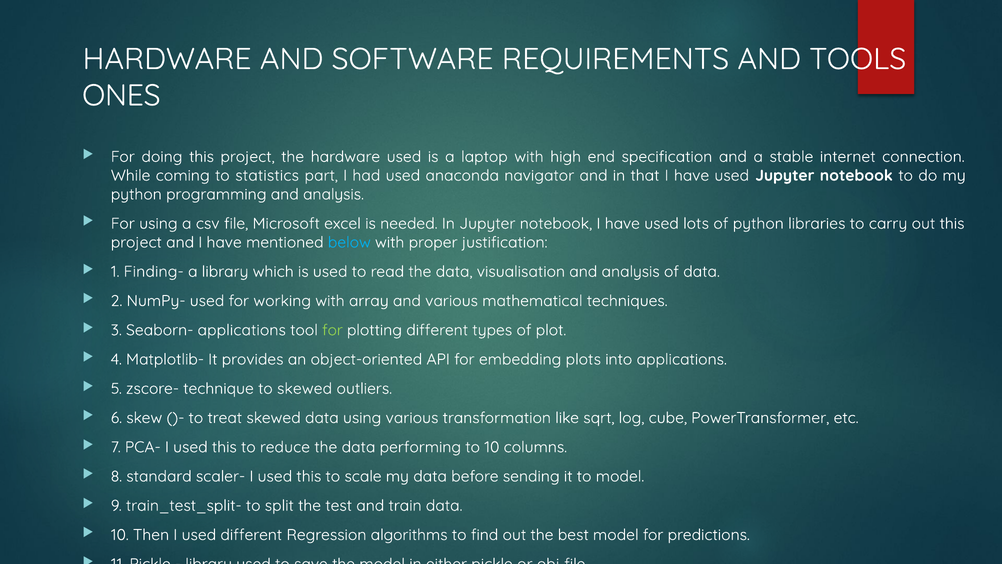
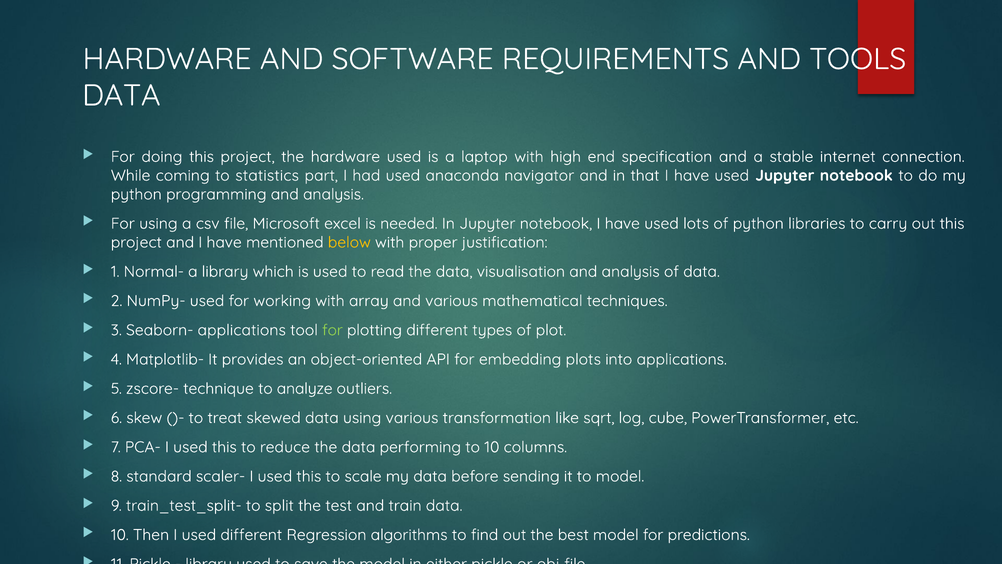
ONES: ONES -> DATA (121, 95)
below colour: light blue -> yellow (349, 242)
Finding-: Finding- -> Normal- (154, 271)
to skewed: skewed -> analyze (305, 388)
